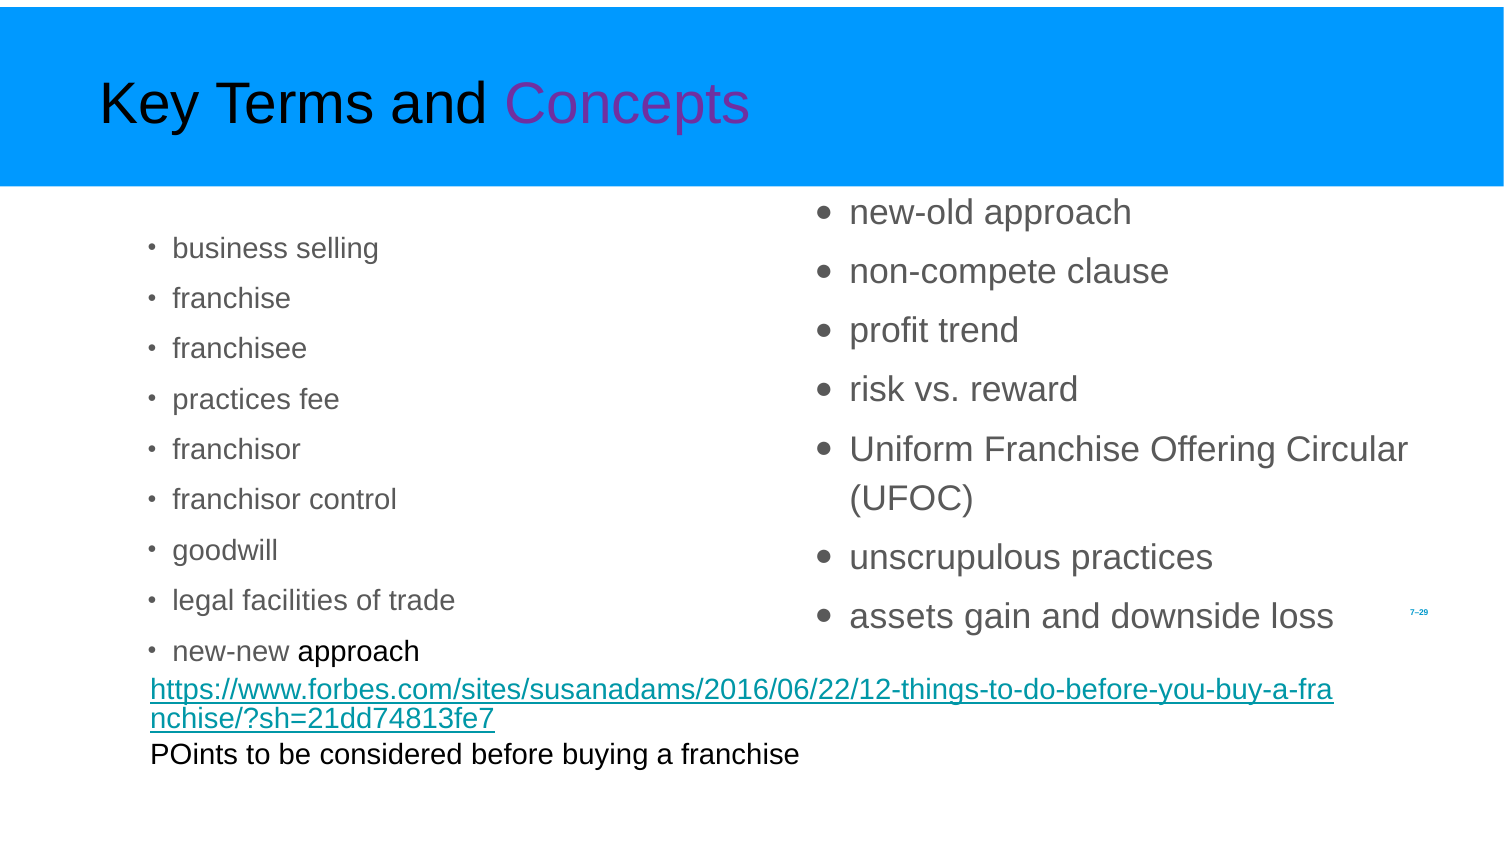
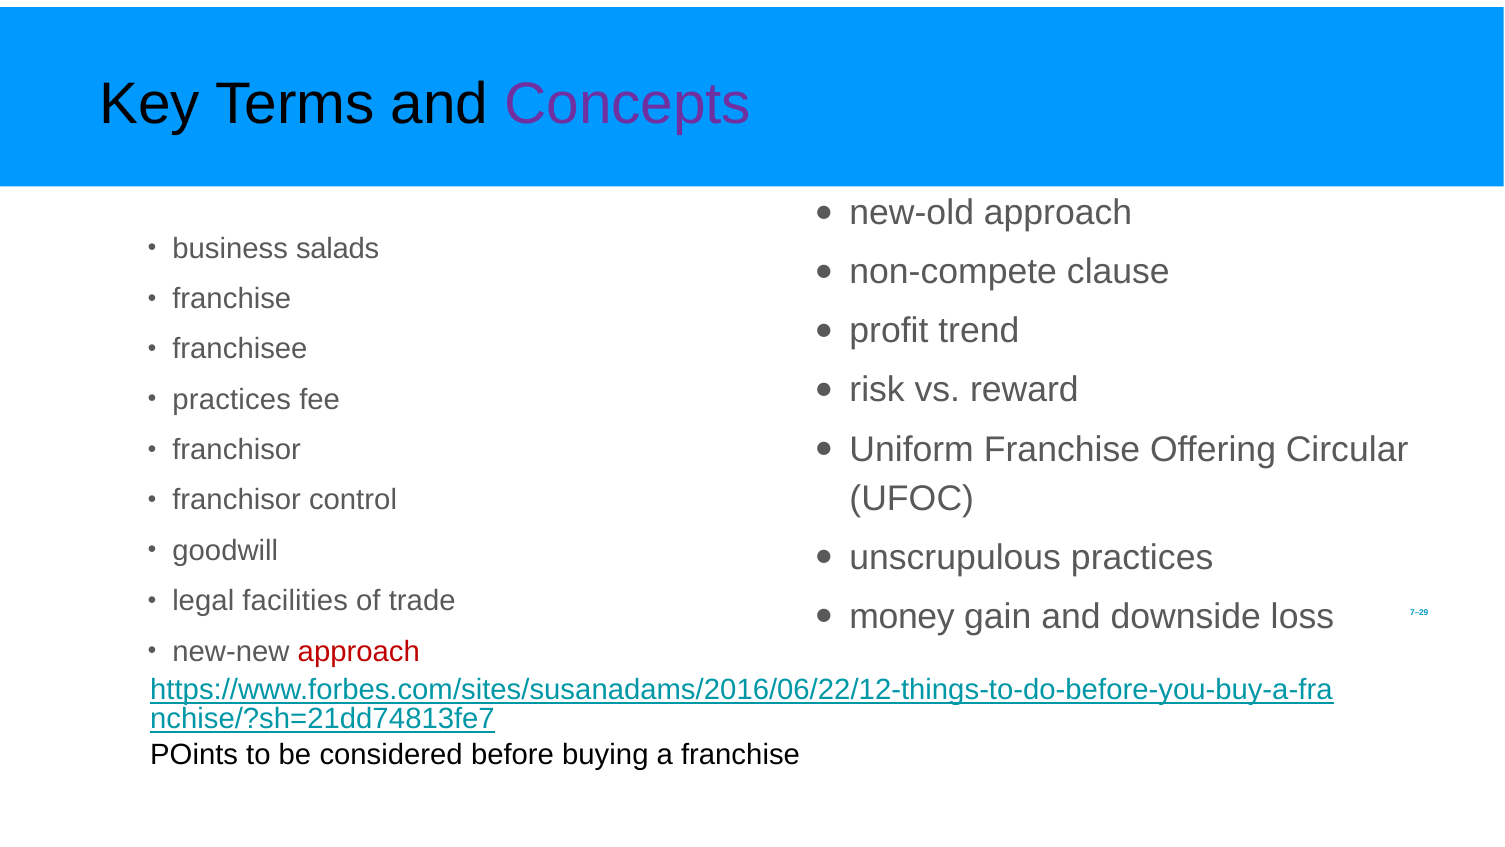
selling: selling -> salads (338, 248)
assets: assets -> money (902, 616)
approach colour: black -> red (359, 651)
